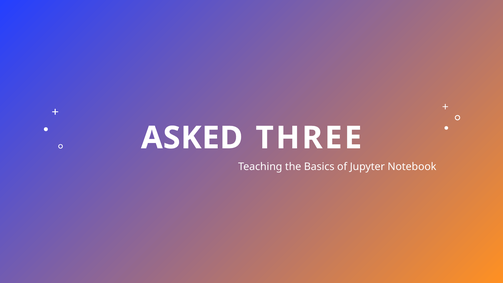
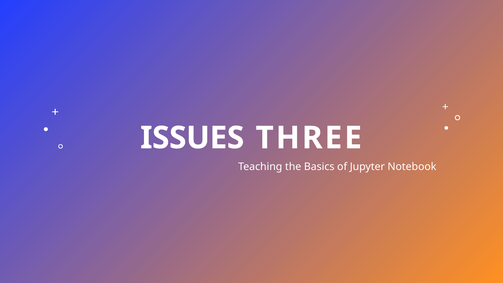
ASKED: ASKED -> ISSUES (192, 138)
